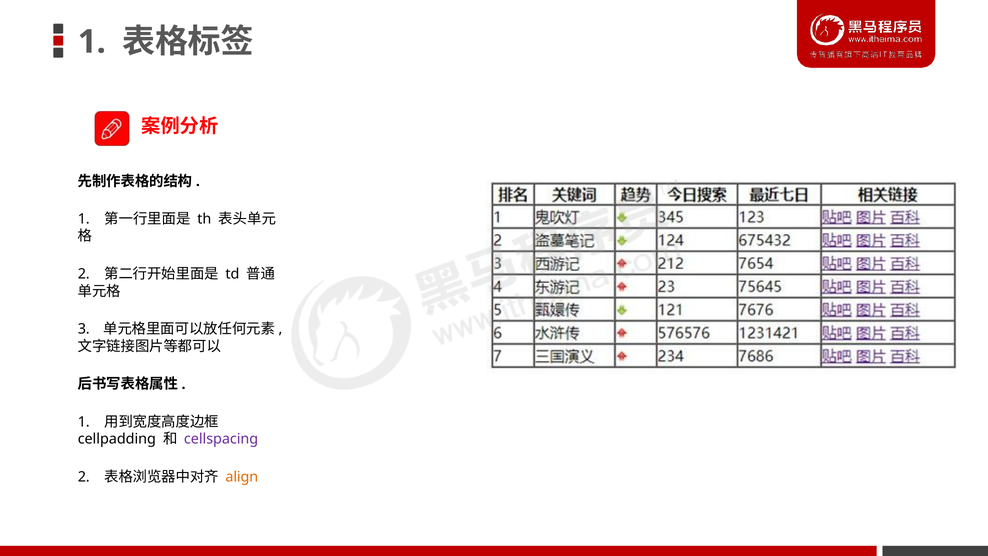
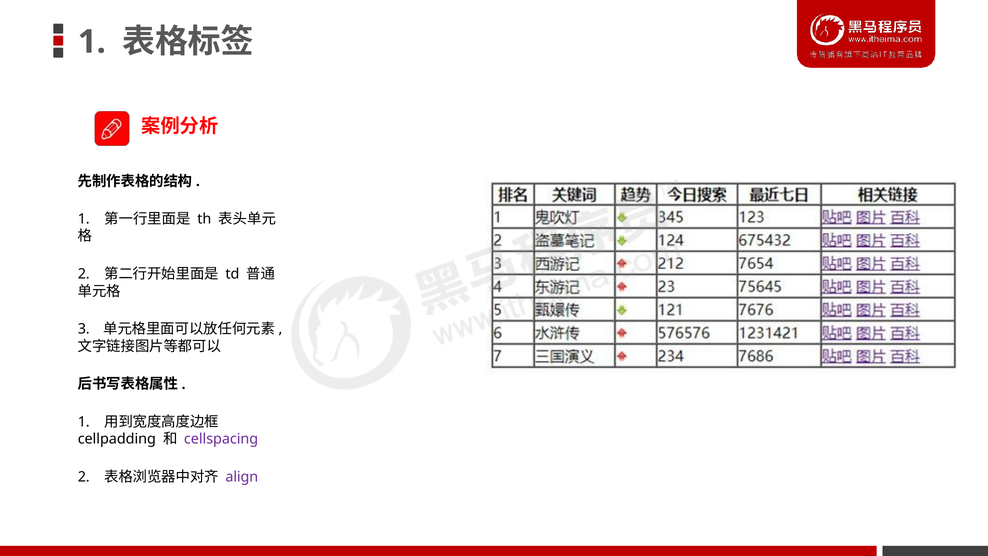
align colour: orange -> purple (242, 477)
